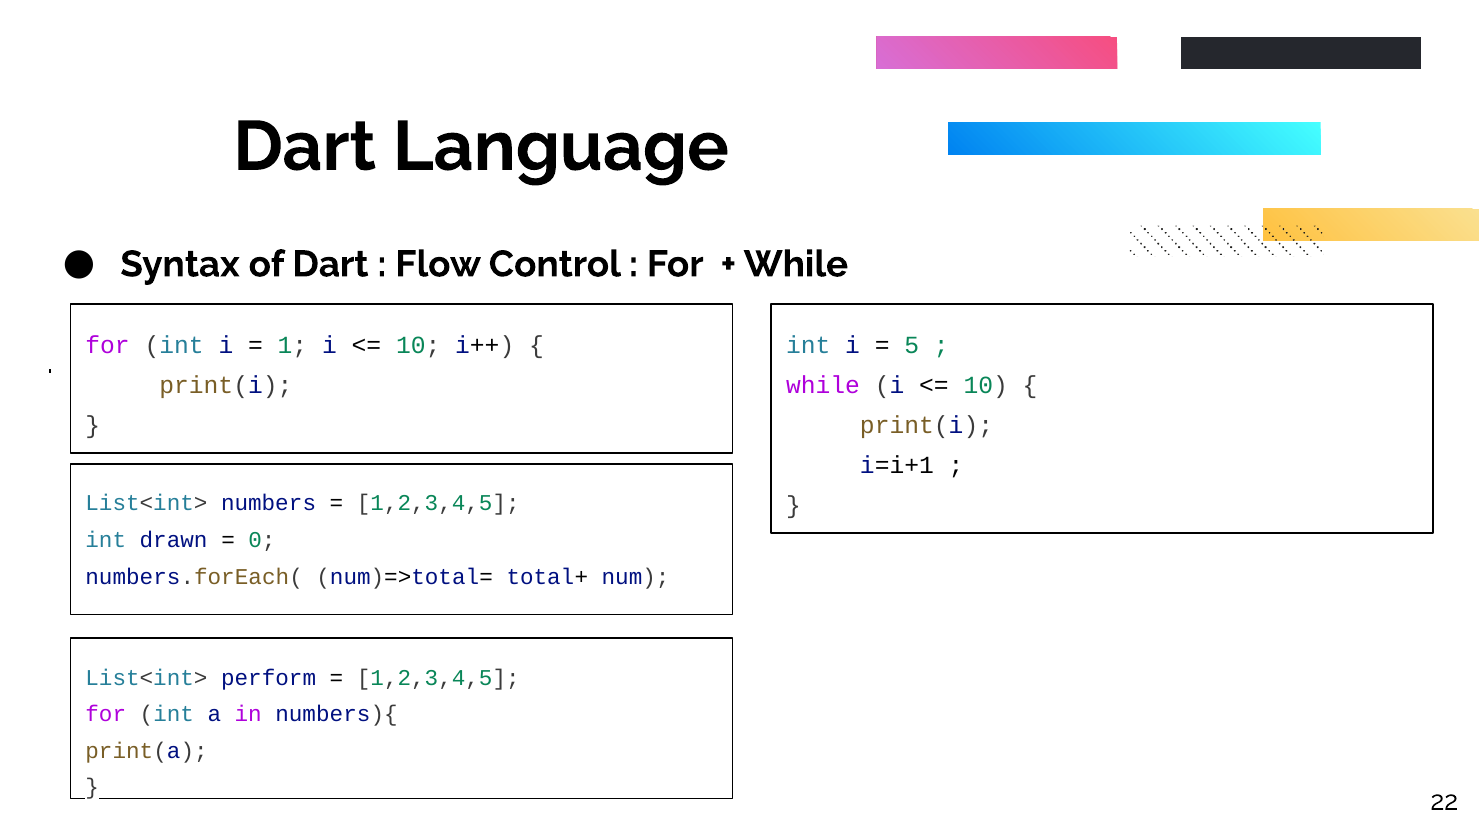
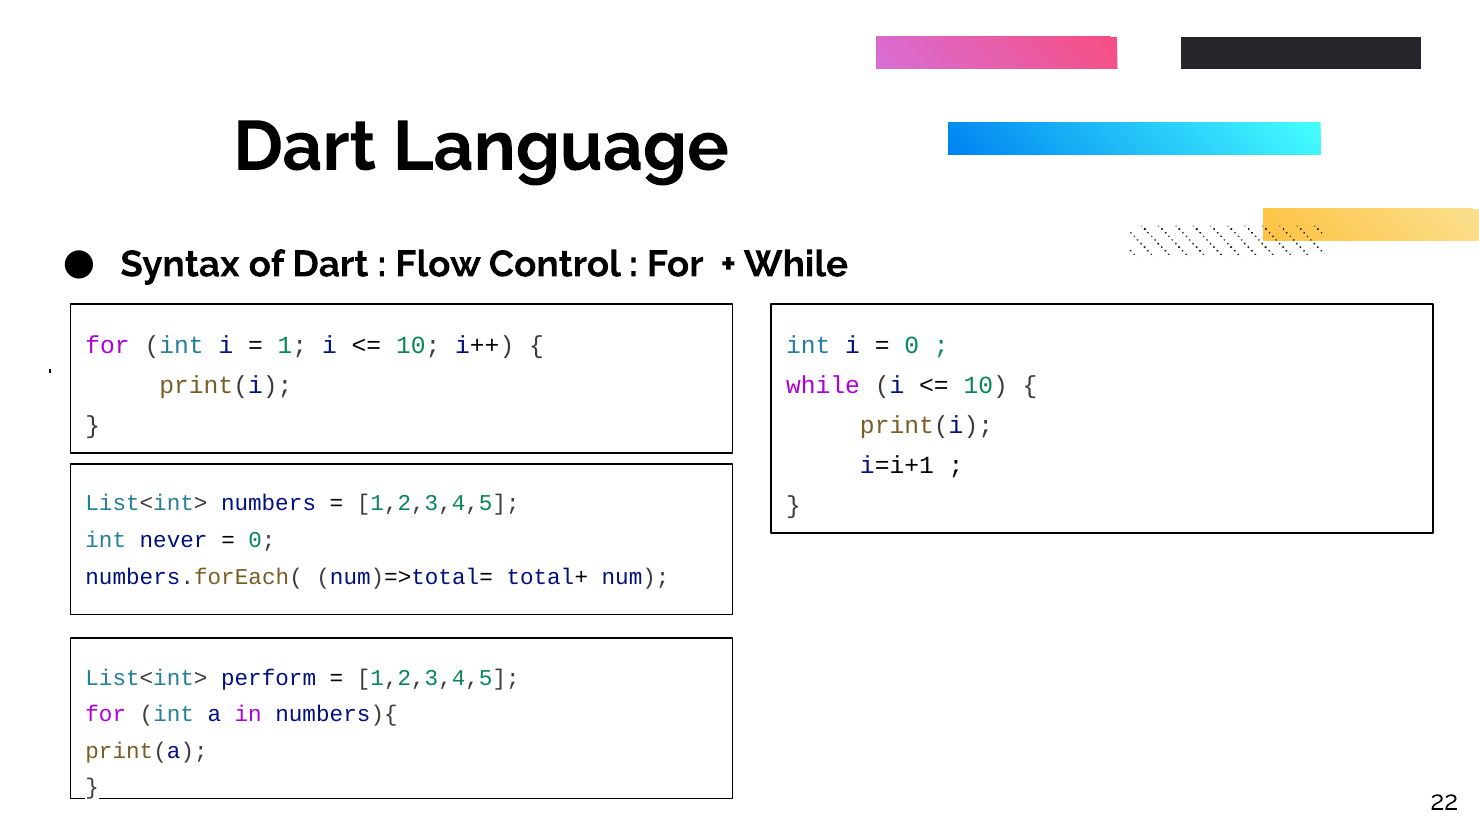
5: 5 -> 0 (912, 345)
drawn: drawn -> never (174, 540)
